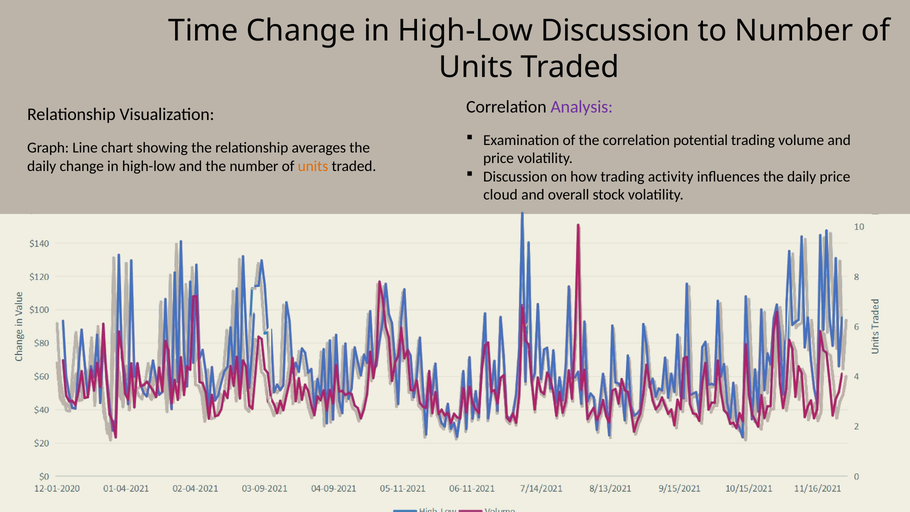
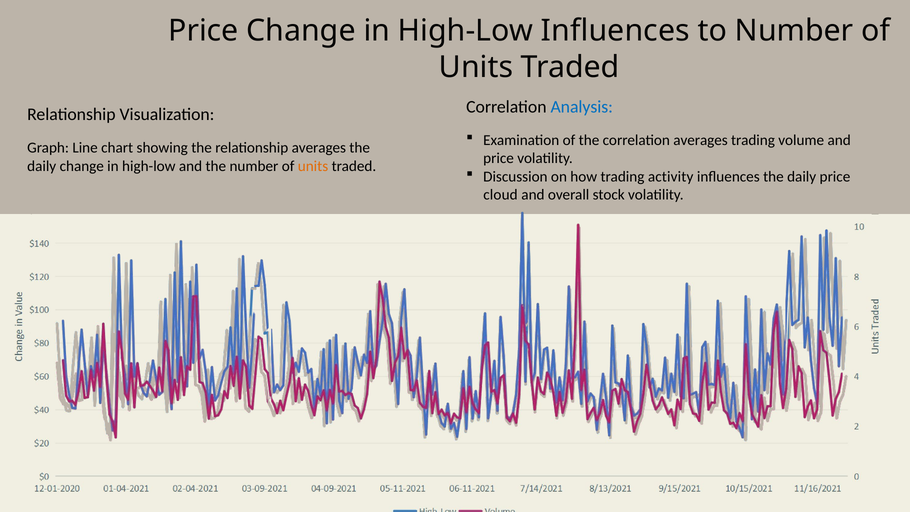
Time: Time -> Price (203, 31)
High-Low Discussion: Discussion -> Influences (615, 31)
Analysis colour: purple -> blue (582, 107)
correlation potential: potential -> averages (701, 140)
